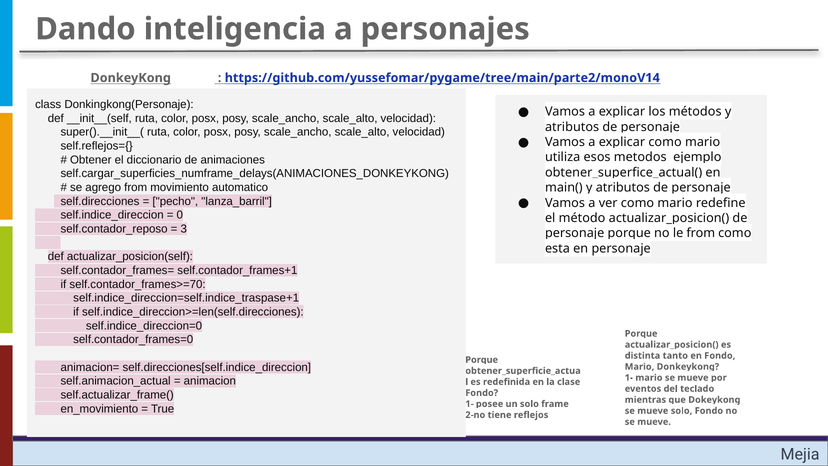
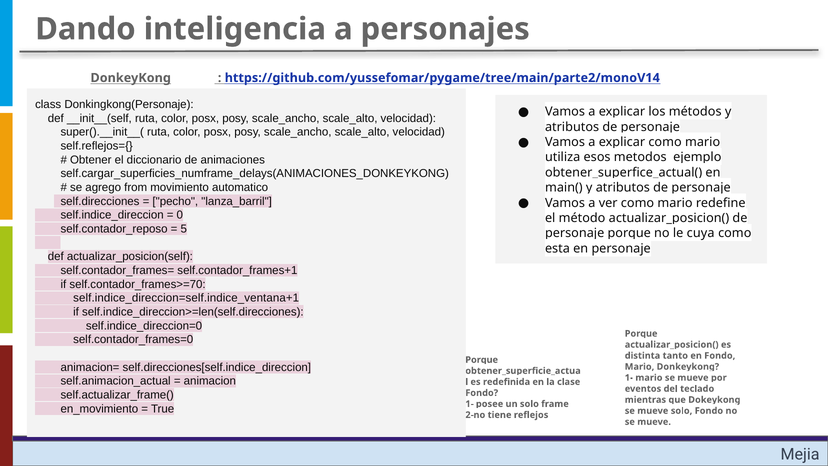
3: 3 -> 5 (184, 229)
le from: from -> cuya (701, 233)
self.indice_direccion=self.indice_traspase+1: self.indice_direccion=self.indice_traspase+1 -> self.indice_direccion=self.indice_ventana+1 (186, 298)
